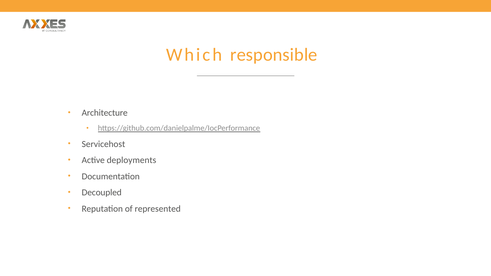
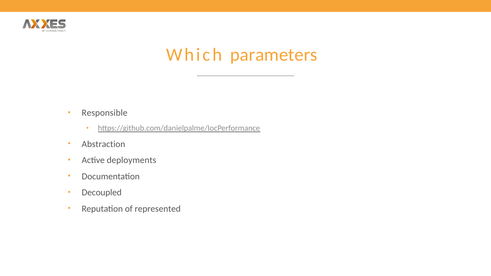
responsible: responsible -> parameters (274, 55)
Architecture: Architecture -> Responsible (105, 113)
Servicehost: Servicehost -> Abstraction (103, 144)
